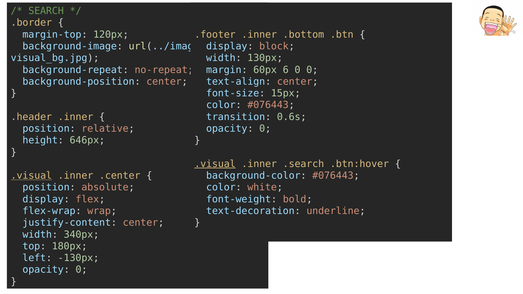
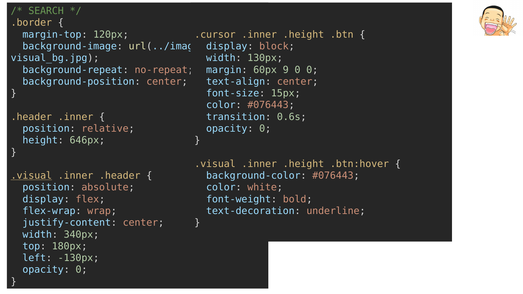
.footer: .footer -> .cursor (215, 35)
.bottom: .bottom -> .height (303, 35)
6: 6 -> 9 (286, 70)
.visual underline: present -> none (215, 164)
.search: .search -> .height (303, 164)
.inner .center: .center -> .header (120, 176)
